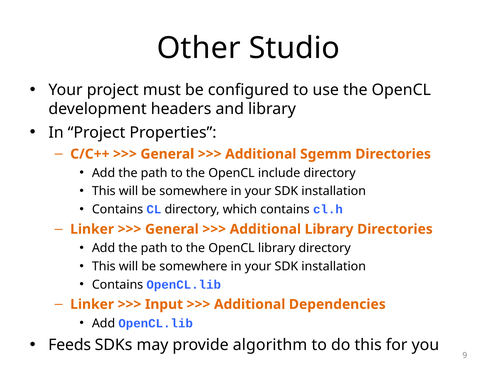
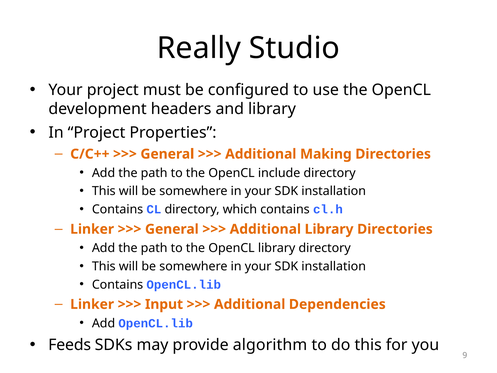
Other: Other -> Really (199, 48)
Sgemm: Sgemm -> Making (326, 154)
